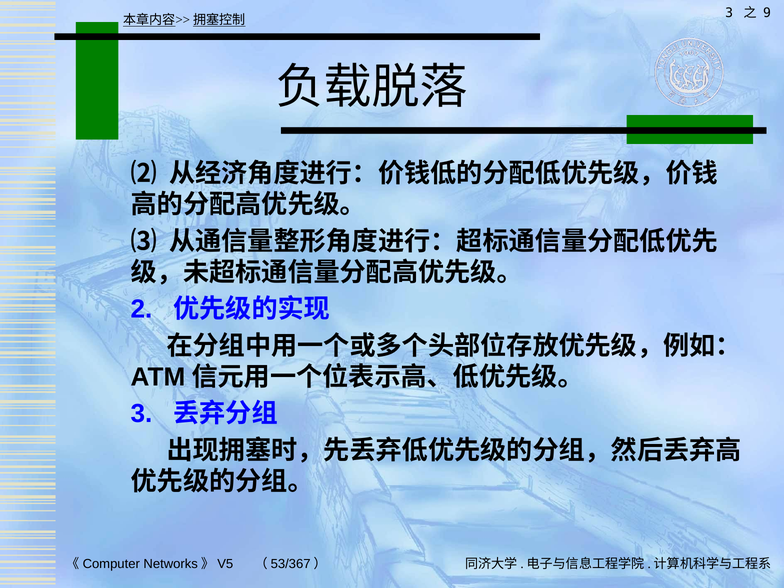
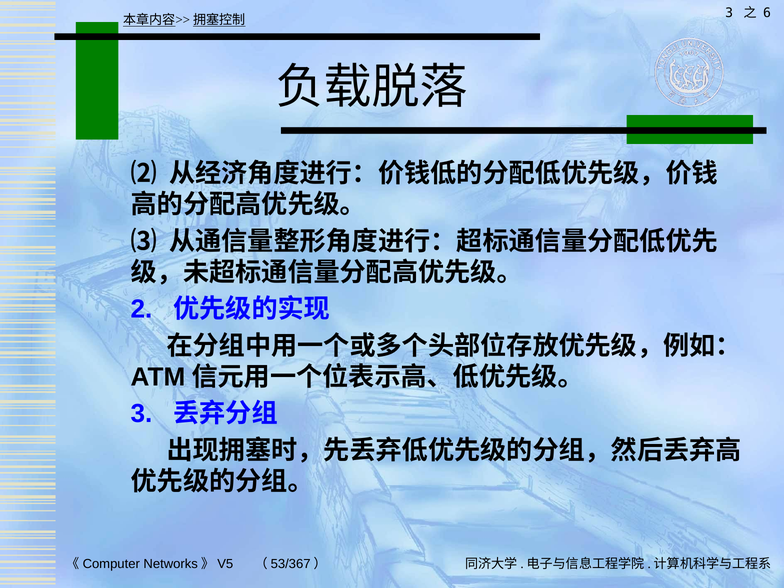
9: 9 -> 6 (767, 13)
